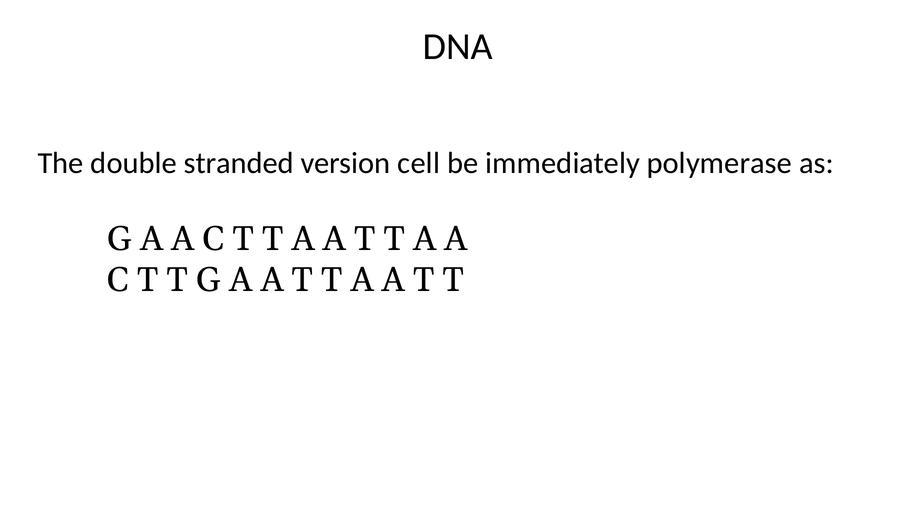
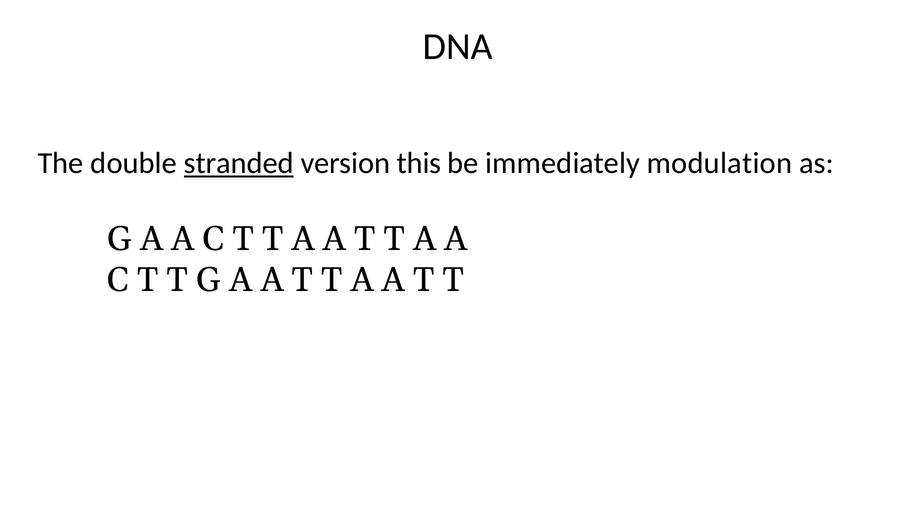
stranded underline: none -> present (239, 163)
cell: cell -> this (419, 163)
polymerase: polymerase -> modulation (719, 163)
